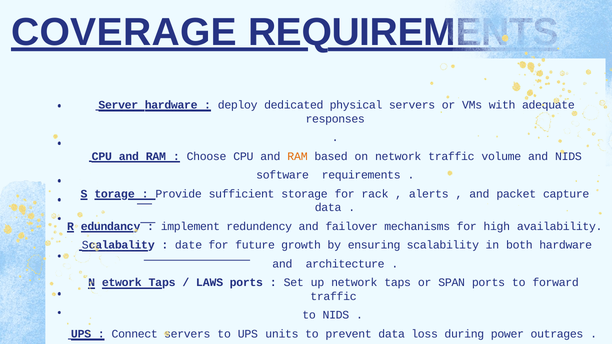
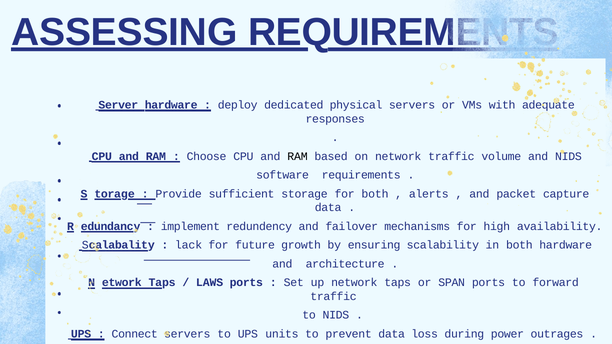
COVERAGE: COVERAGE -> ASSESSING (124, 32)
RAM colour: orange -> black (298, 156)
for rack: rack -> both (375, 194)
date: date -> lack (189, 245)
